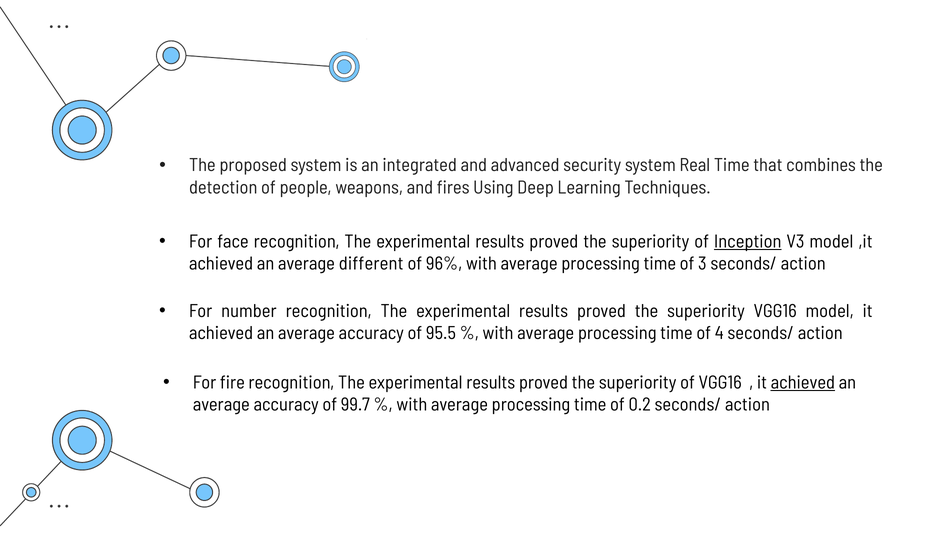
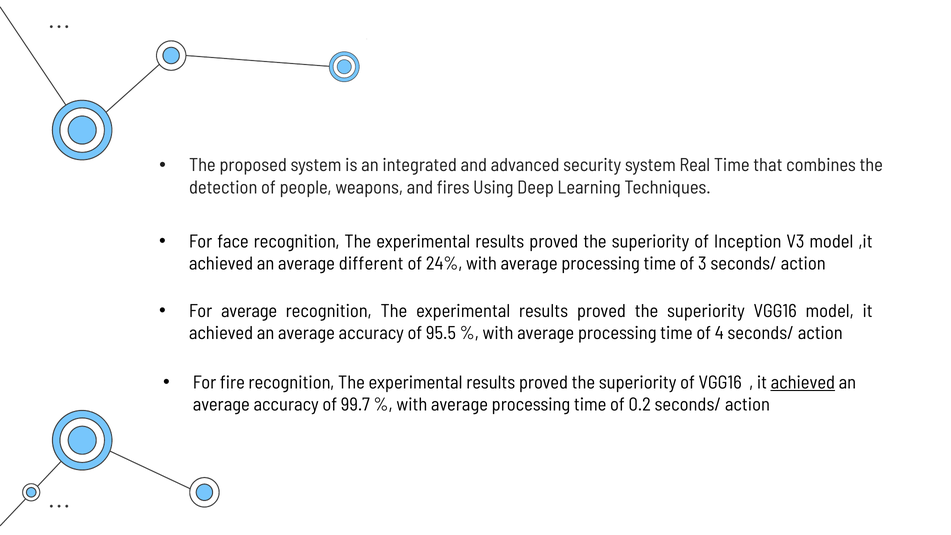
Inception underline: present -> none (748, 241)
96%: 96% -> 24% (444, 264)
For number: number -> average (249, 311)
